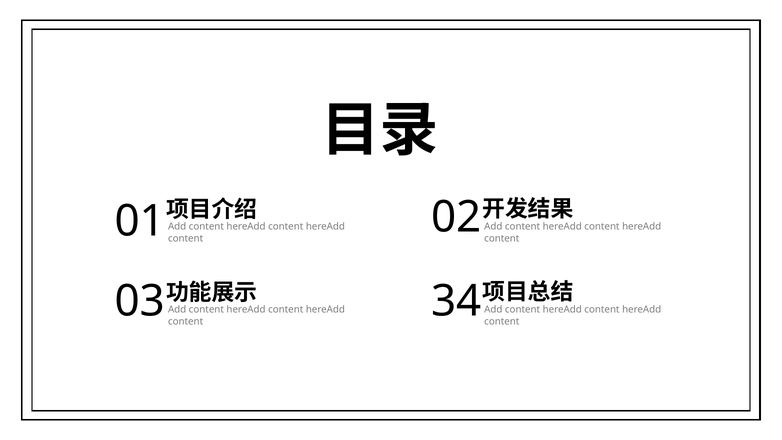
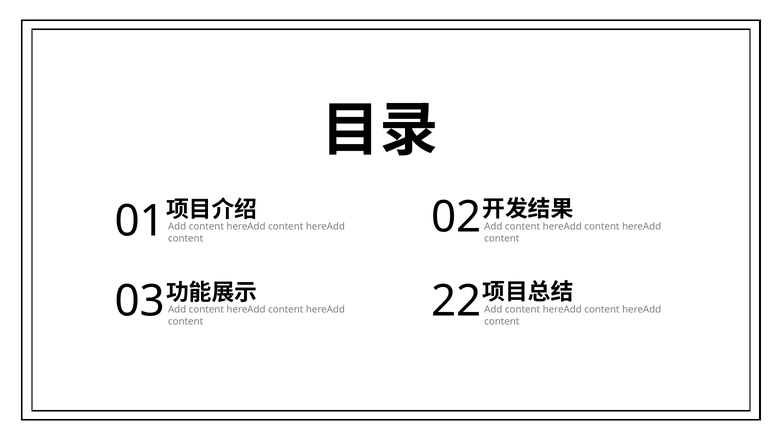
34: 34 -> 22 (456, 301)
